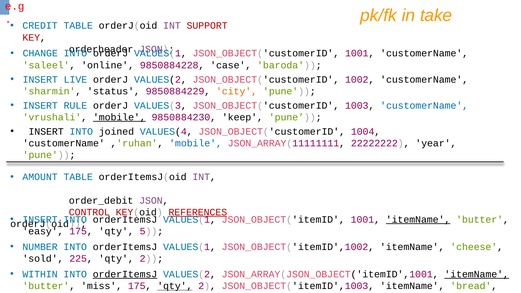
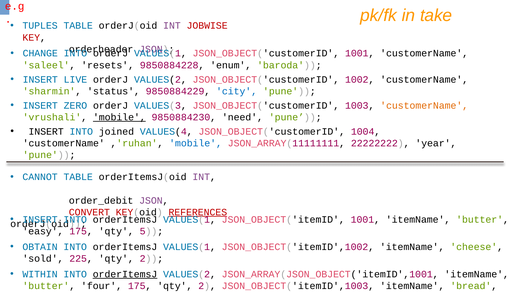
CREDIT: CREDIT -> TUPLES (40, 26)
SUPPORT: SUPPORT -> JOBWISE (207, 26)
online: online -> resets (108, 65)
case: case -> enum (231, 65)
city colour: orange -> blue (237, 91)
RULE: RULE -> ZERO (75, 106)
customerName colour: blue -> orange (424, 106)
keep: keep -> need (242, 117)
AMOUNT: AMOUNT -> CANNOT (40, 177)
CONTROL: CONTROL -> CONVERT (89, 212)
itemName underline: present -> none (418, 220)
NUMBER: NUMBER -> OBTAIN (40, 247)
itemName underline: present -> none (477, 274)
miss: miss -> four (102, 286)
qty underline: present -> none (175, 286)
